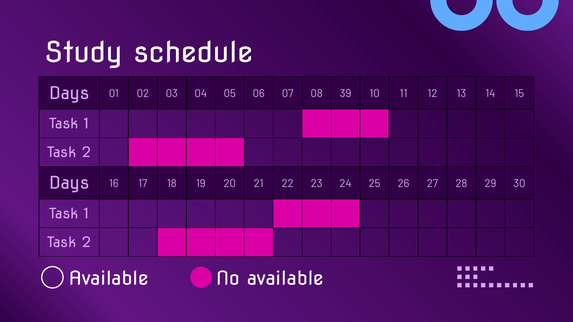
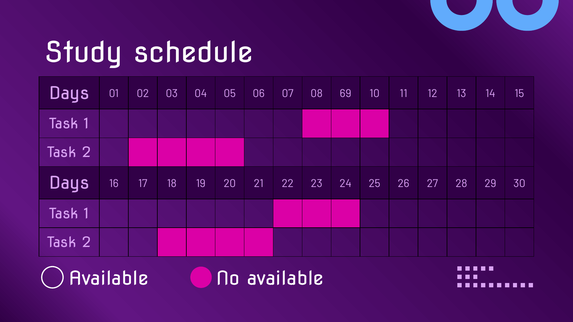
39: 39 -> 69 (346, 94)
